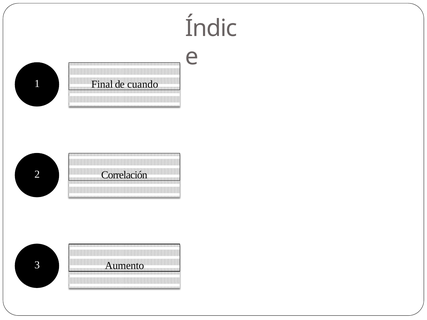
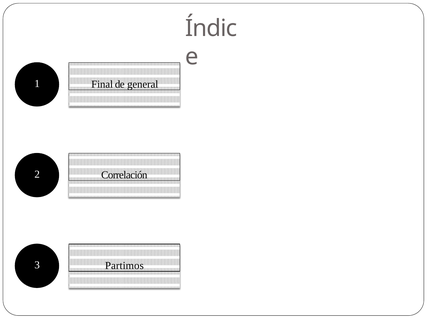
cuando: cuando -> general (143, 84)
Aumento: Aumento -> Partimos (124, 266)
